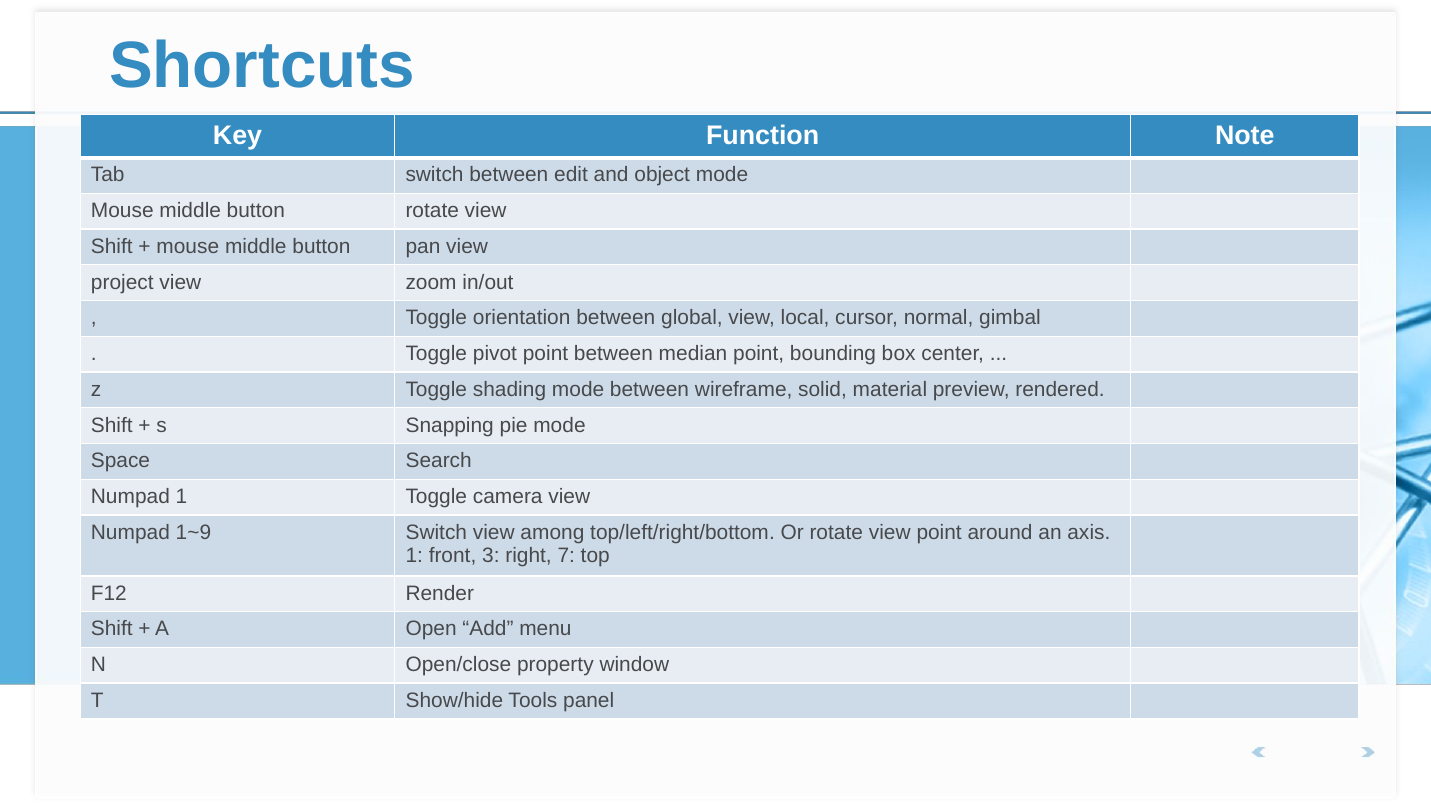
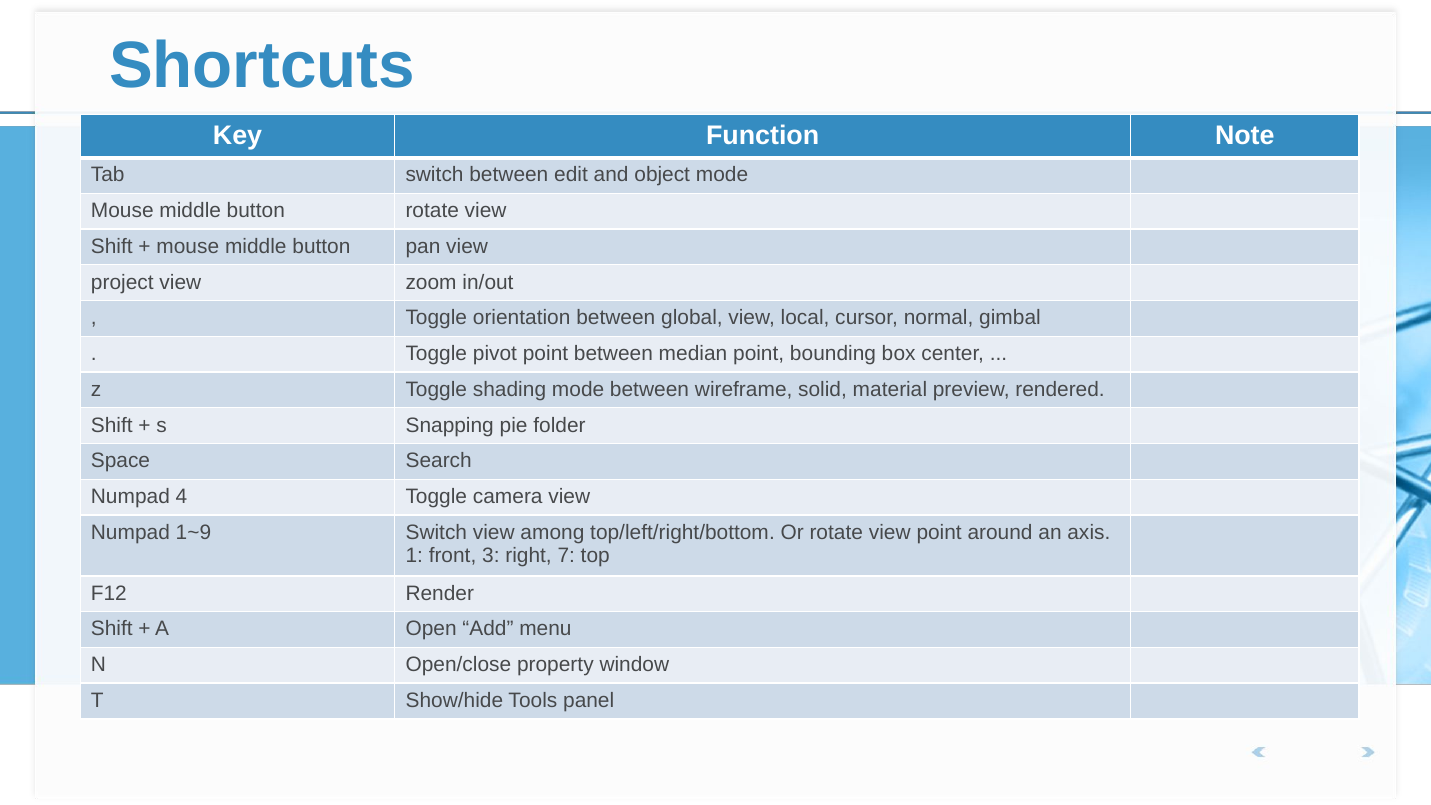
pie mode: mode -> folder (559, 425)
Numpad 1: 1 -> 4 (181, 497)
